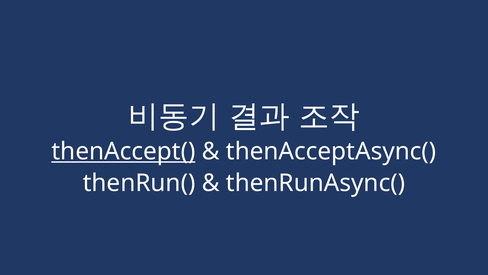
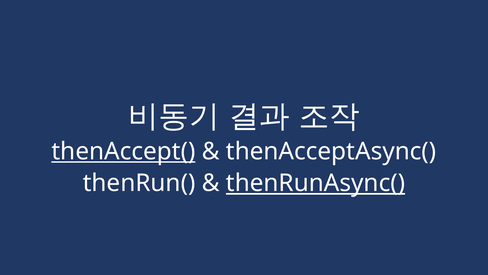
thenRunAsync( underline: none -> present (315, 183)
